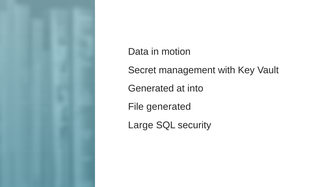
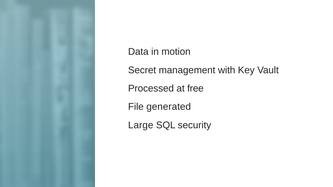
Generated: Generated -> Processed (151, 89)
into: into -> free (195, 89)
